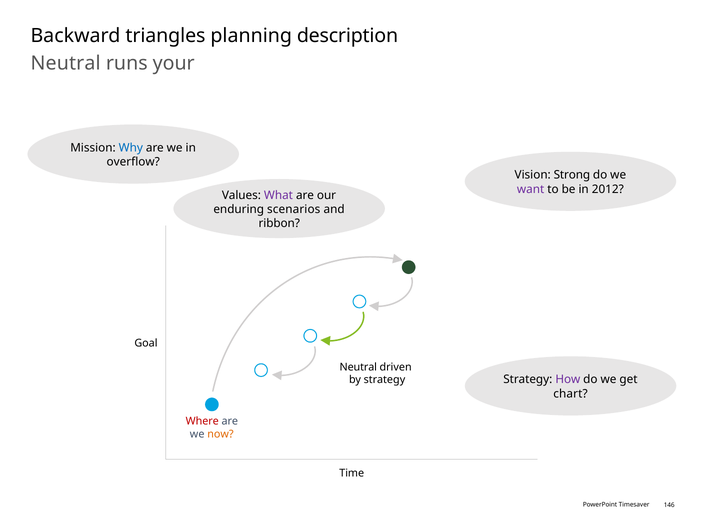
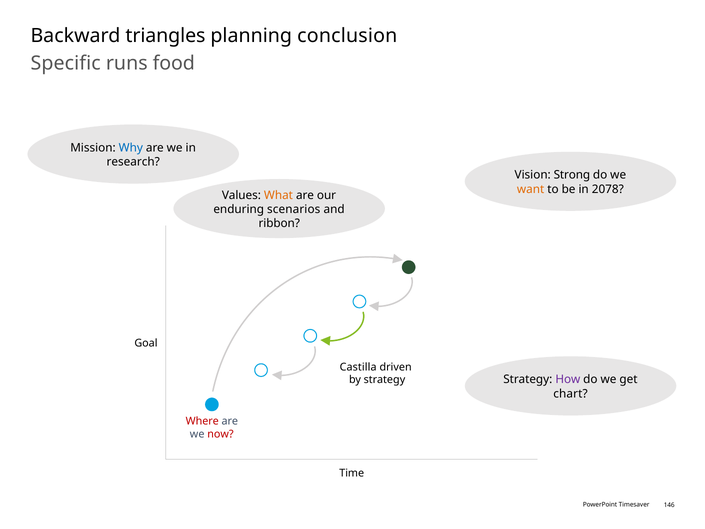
description: description -> conclusion (347, 36)
Neutral: Neutral -> Specific (66, 63)
your: your -> food (174, 63)
overflow: overflow -> research (133, 162)
want colour: purple -> orange (531, 189)
2012: 2012 -> 2078 (608, 189)
What colour: purple -> orange (278, 195)
Neutral: Neutral -> Castilla (358, 367)
now colour: orange -> red (220, 434)
